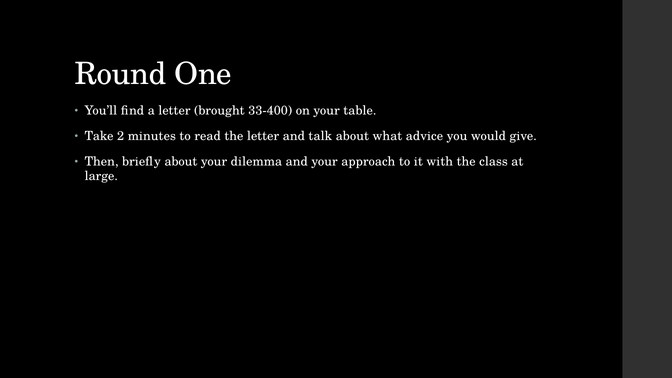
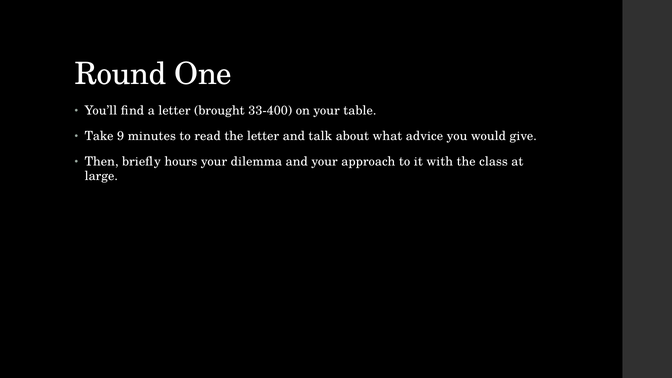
2: 2 -> 9 (121, 136)
briefly about: about -> hours (181, 162)
